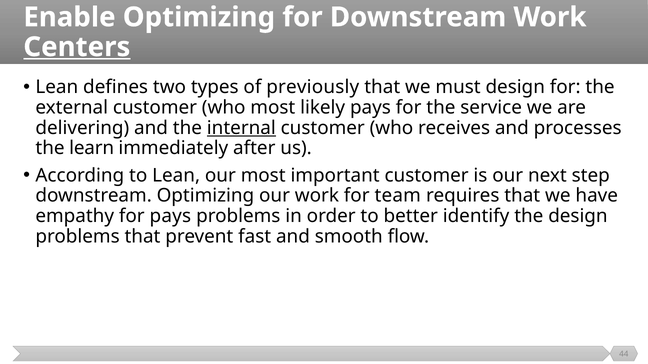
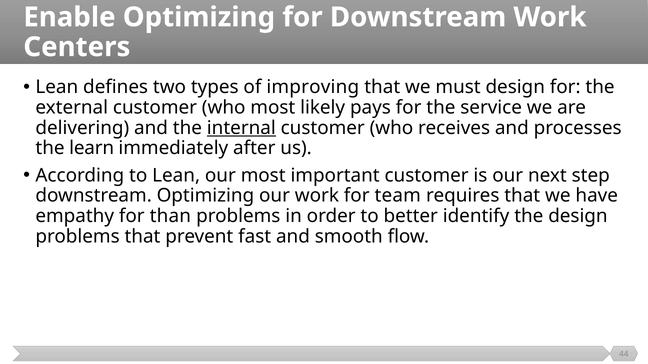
Centers underline: present -> none (77, 47)
previously: previously -> improving (313, 87)
for pays: pays -> than (170, 216)
